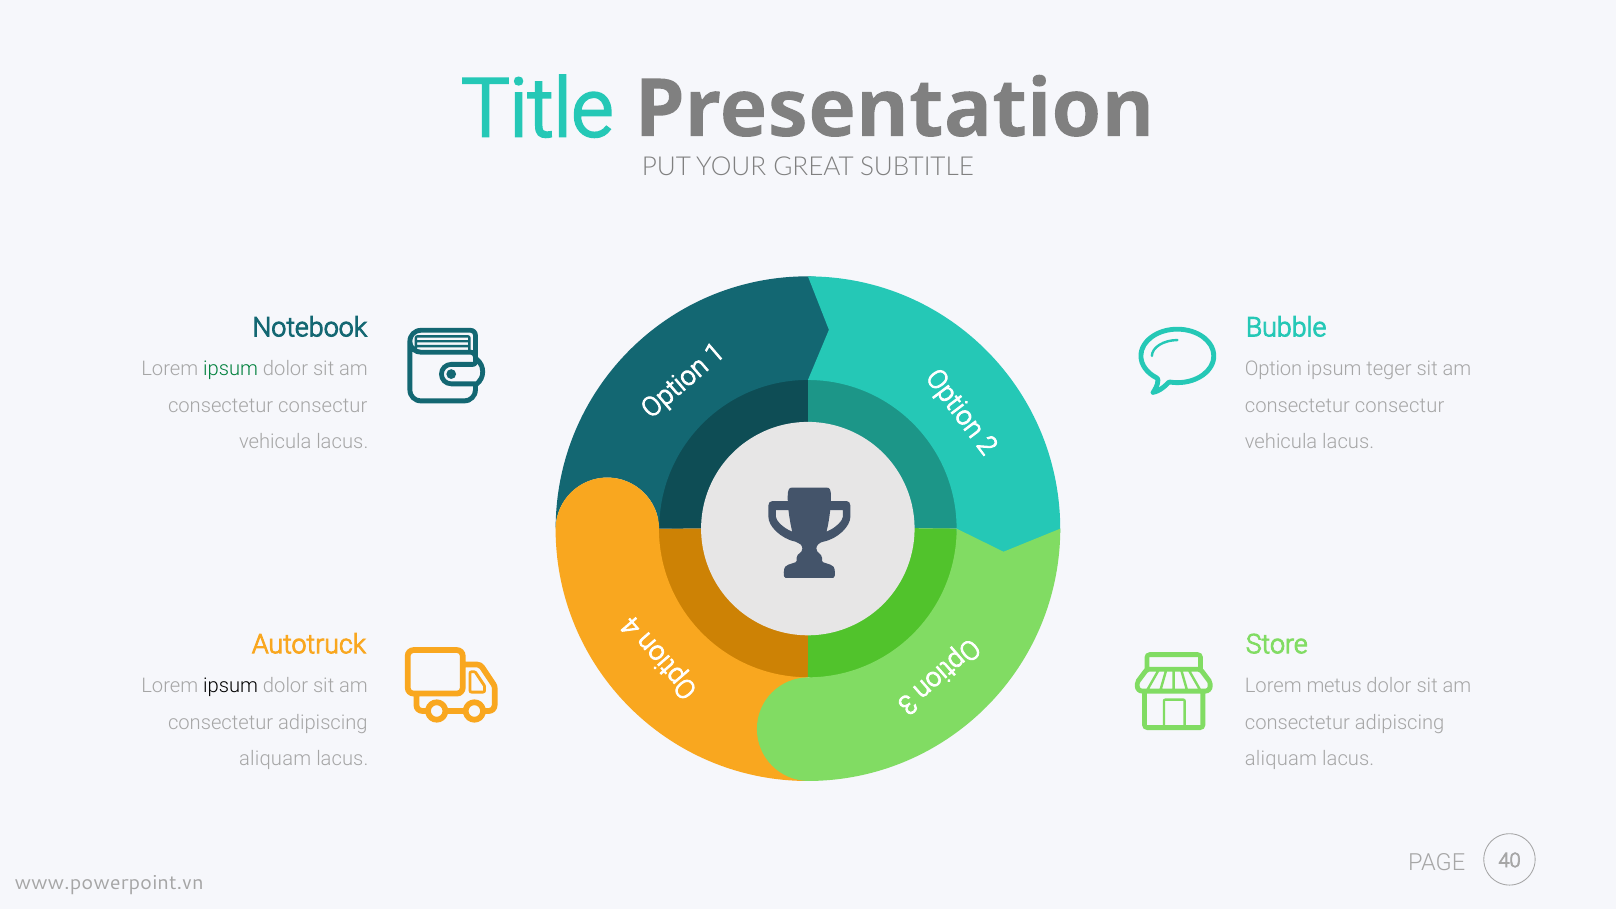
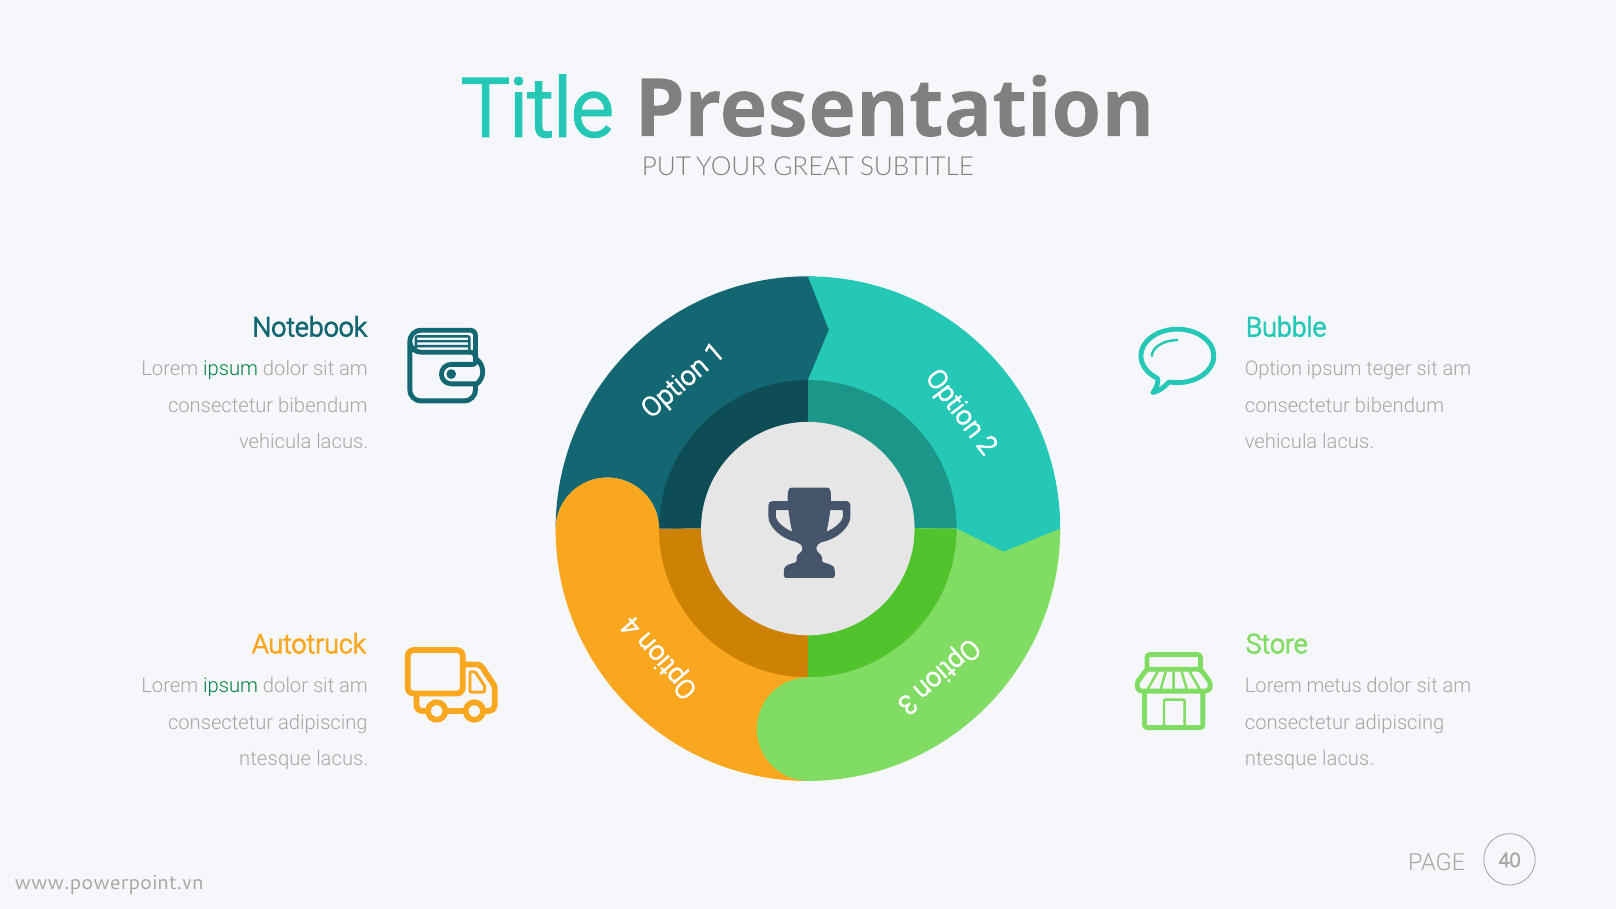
consectur: consectur -> bibendum (323, 405)
consectur: consectur -> bibendum (1400, 405)
ipsum colour: black -> green (231, 686)
aliquam: aliquam -> ntesque (275, 759)
aliquam: aliquam -> ntesque (1281, 759)
